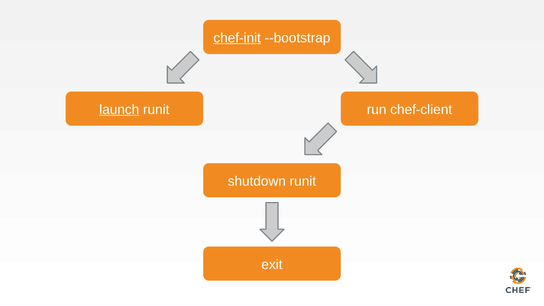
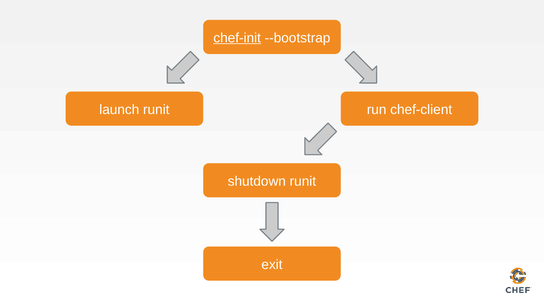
launch underline: present -> none (119, 110)
